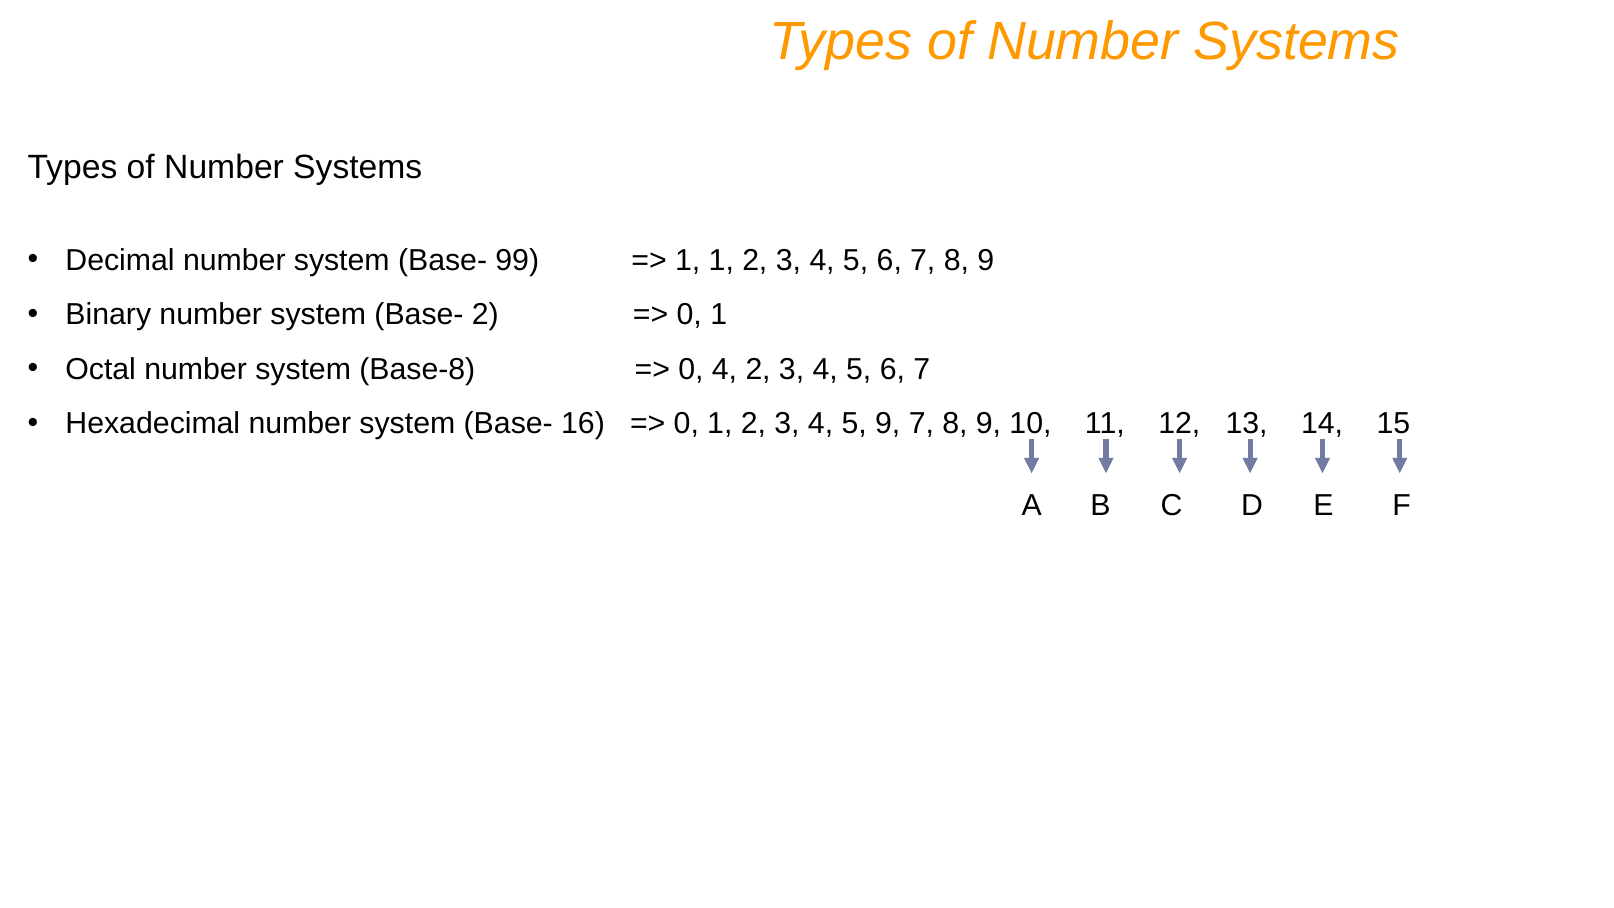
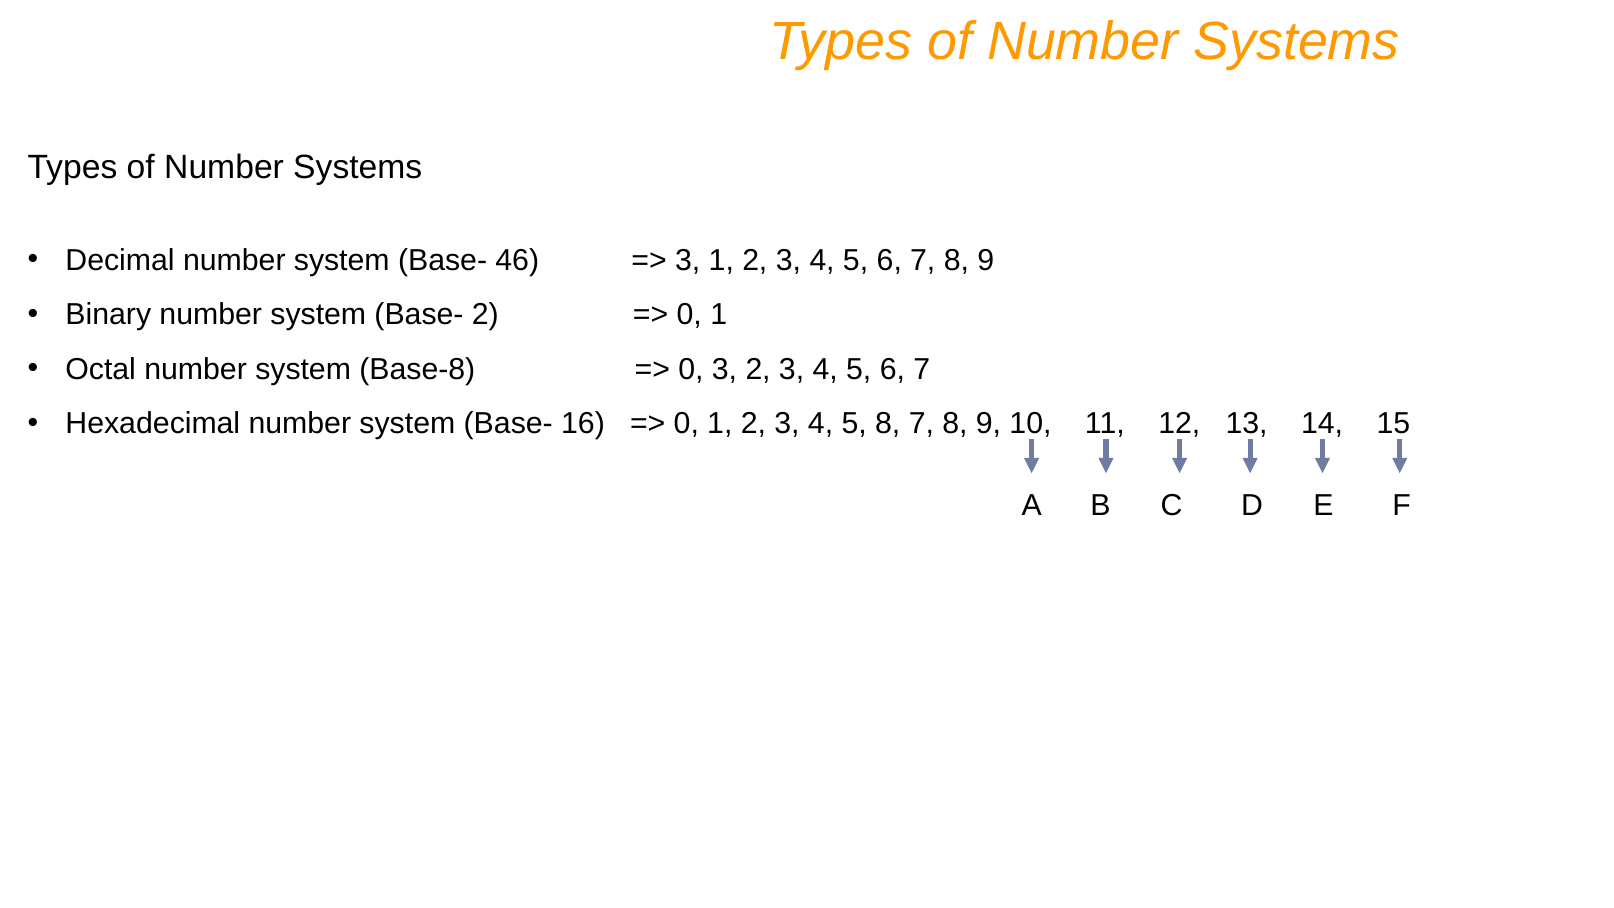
99: 99 -> 46 (517, 260)
1: 1 -> 3 (688, 260)
0 4: 4 -> 3 (724, 369)
5 9: 9 -> 8 (888, 424)
